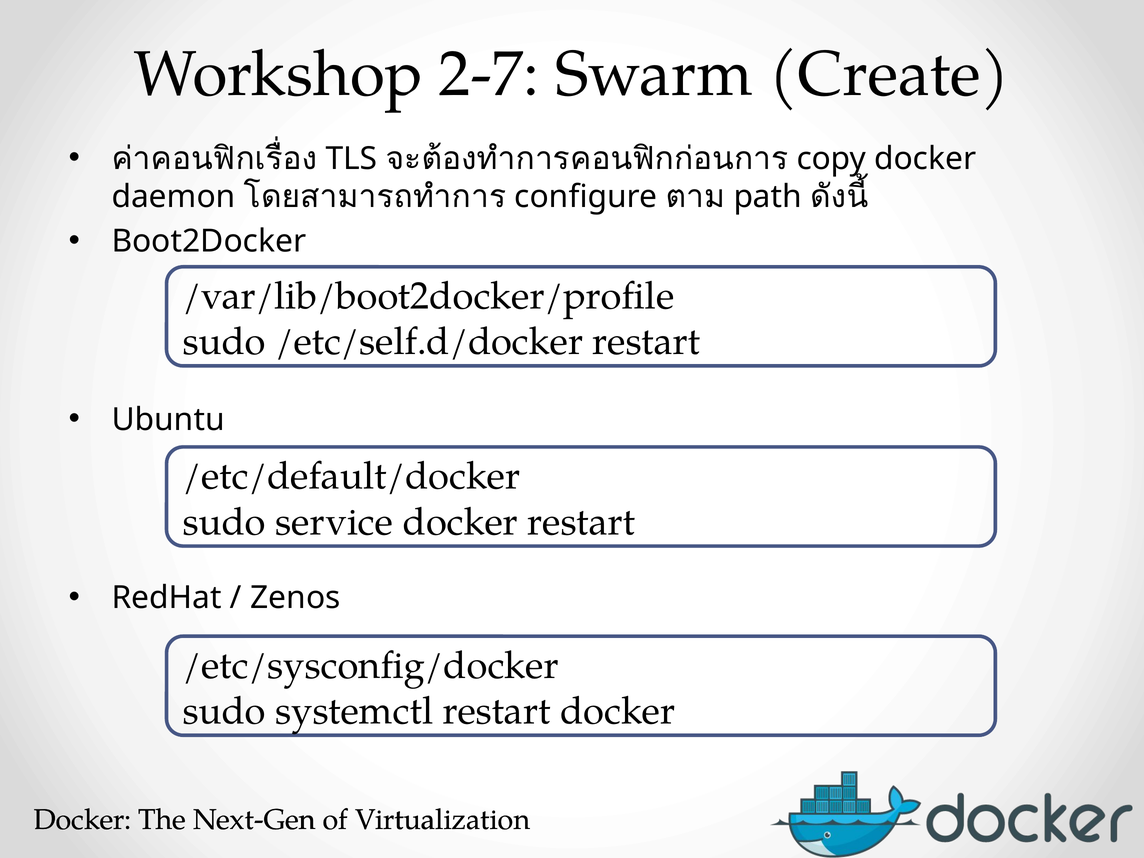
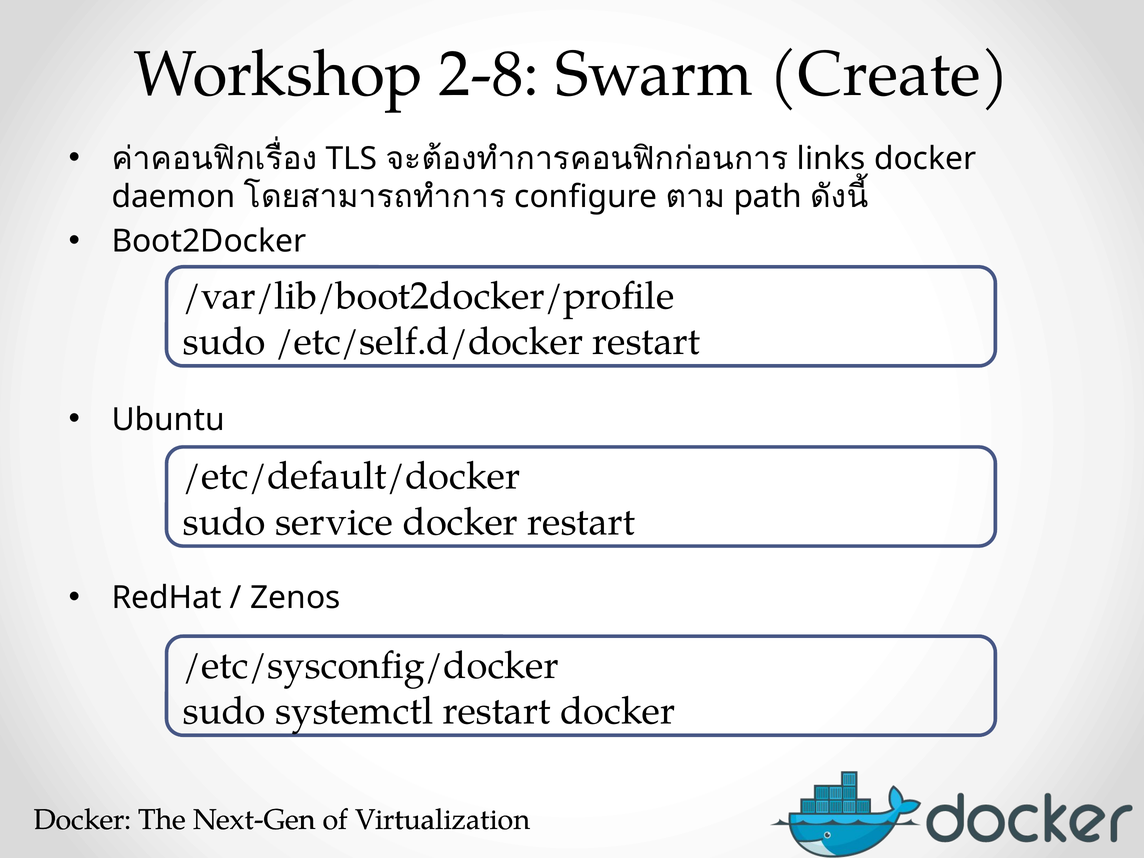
2-7: 2-7 -> 2-8 (489, 74)
copy: copy -> links (831, 159)
